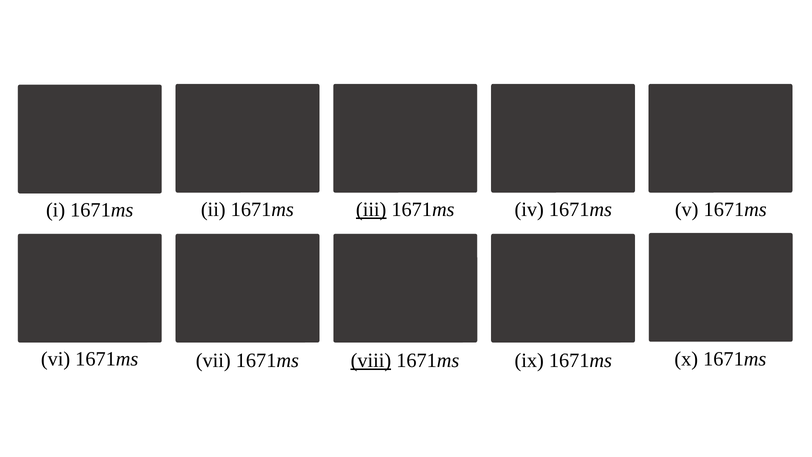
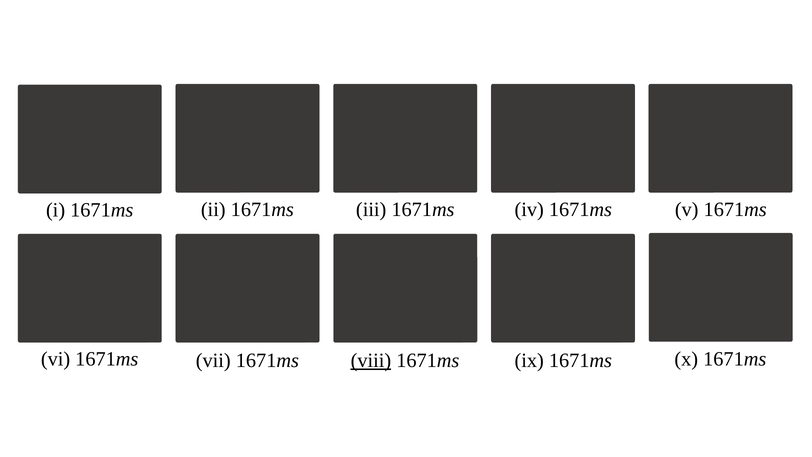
iii underline: present -> none (371, 209)
